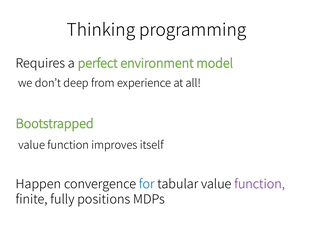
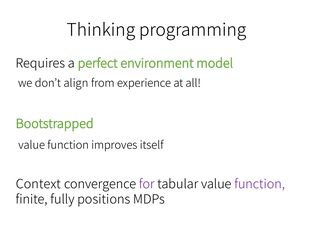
deep: deep -> align (76, 83)
Happen: Happen -> Context (38, 184)
for colour: blue -> purple (147, 184)
